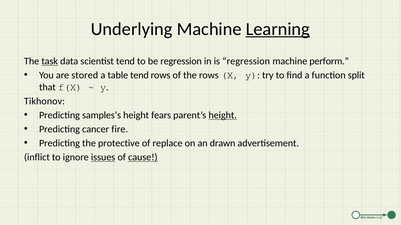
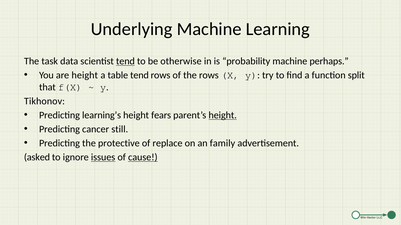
Learning underline: present -> none (278, 29)
task underline: present -> none (50, 61)
tend underline: none -> present (125, 61)
be regression: regression -> otherwise (181, 61)
is regression: regression -> probability (246, 61)
perform: perform -> perhaps (329, 61)
are stored: stored -> height (85, 75)
samples’s: samples’s -> learning’s (102, 115)
fire: fire -> still (120, 130)
drawn: drawn -> family (222, 144)
inflict: inflict -> asked (37, 158)
